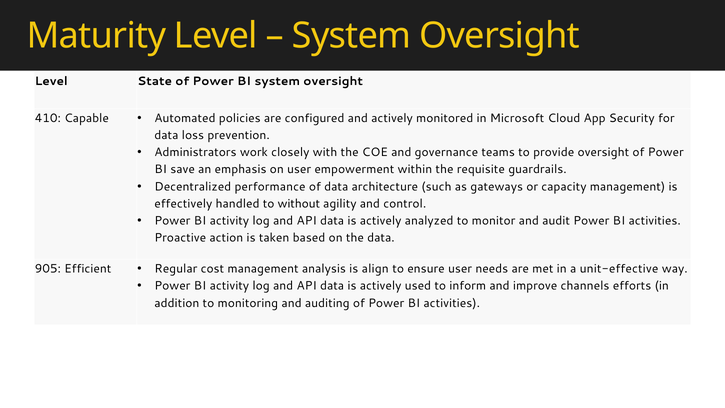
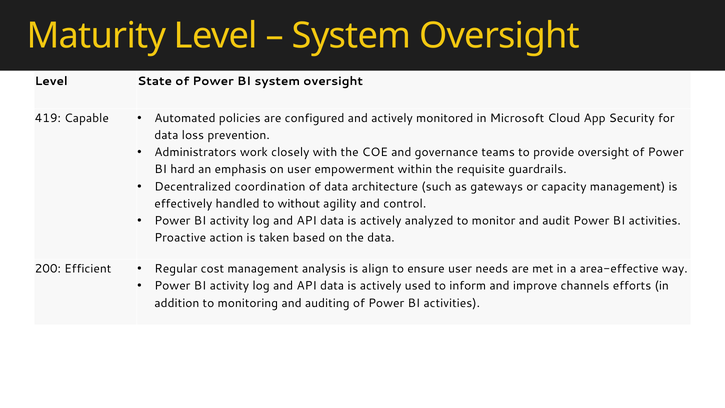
410: 410 -> 419 (48, 118)
save: save -> hard (183, 169)
performance: performance -> coordination (270, 186)
905: 905 -> 200 (48, 269)
unit-effective: unit-effective -> area-effective (619, 269)
